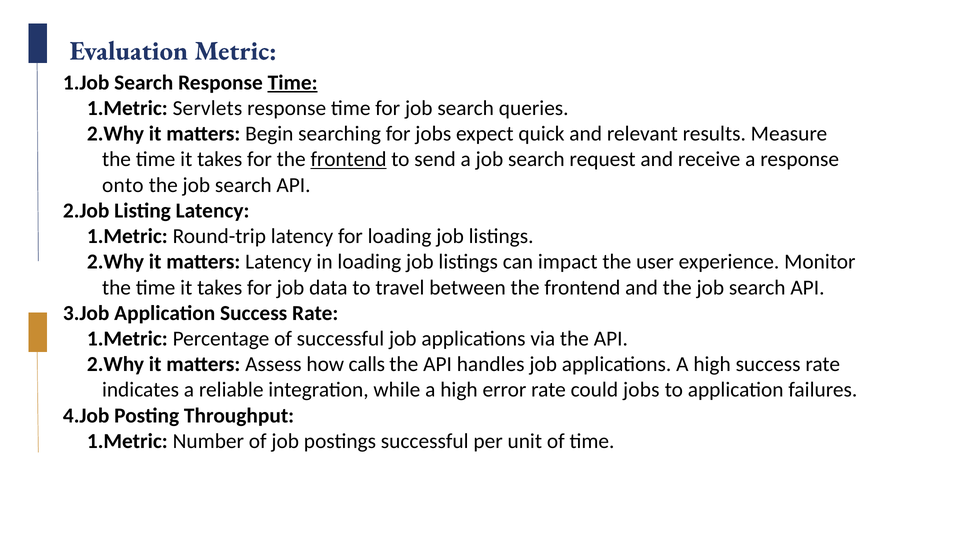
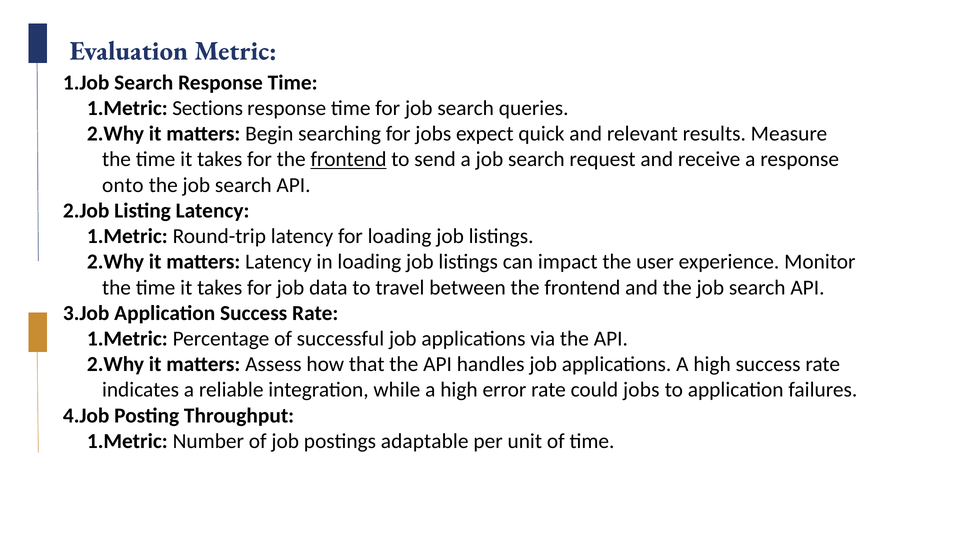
Time underline: present -> none (293, 83)
Servlets: Servlets -> Sections (208, 108)
calls: calls -> that (367, 365)
postings successful: successful -> adaptable (425, 442)
